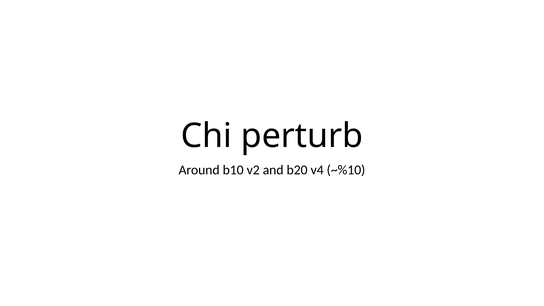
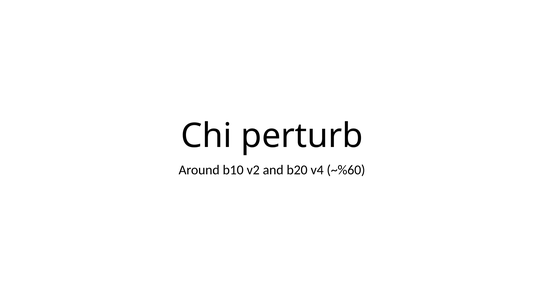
~%10: ~%10 -> ~%60 (346, 170)
